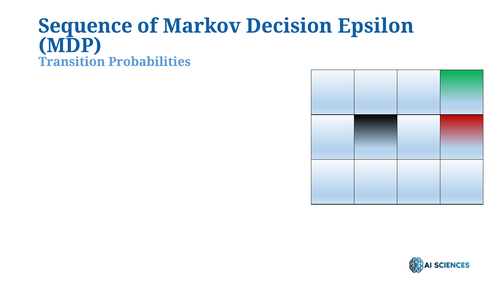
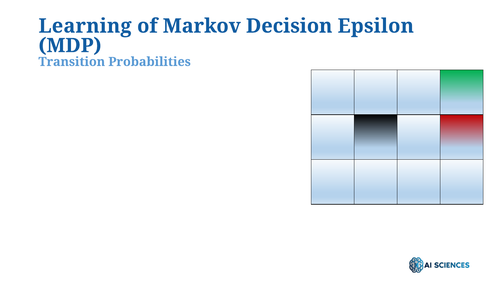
Sequence: Sequence -> Learning (85, 26)
